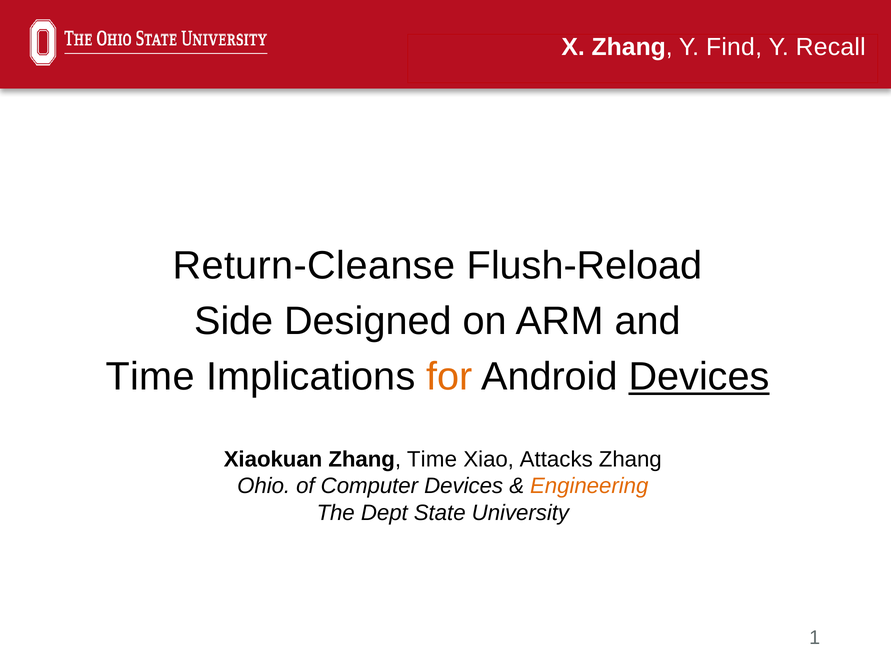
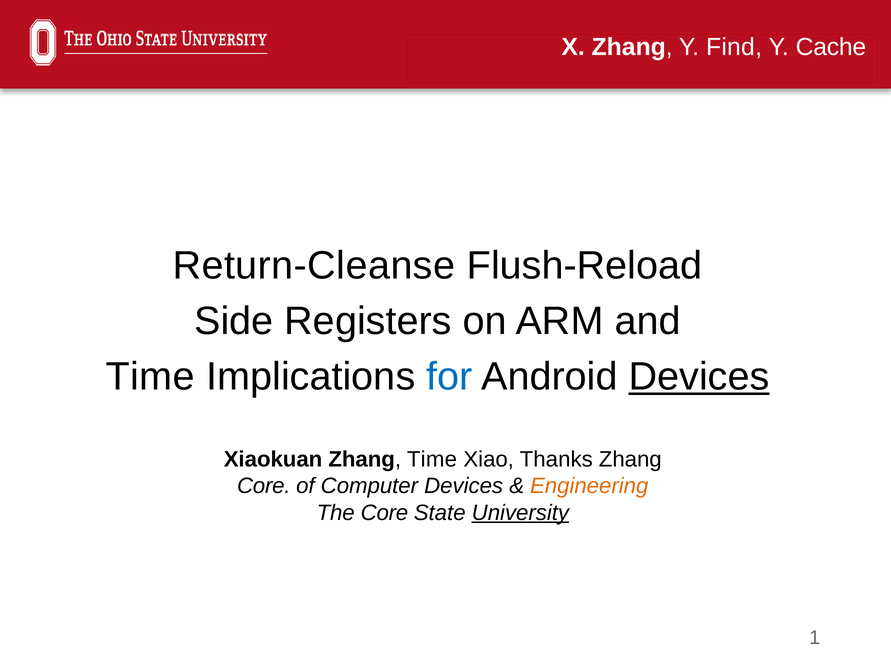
Recall: Recall -> Cache (831, 47)
Designed: Designed -> Registers (368, 321)
for colour: orange -> blue (449, 377)
Attacks: Attacks -> Thanks (556, 460)
Ohio: Ohio -> Core (264, 486)
The Dept: Dept -> Core (384, 513)
University underline: none -> present (520, 513)
